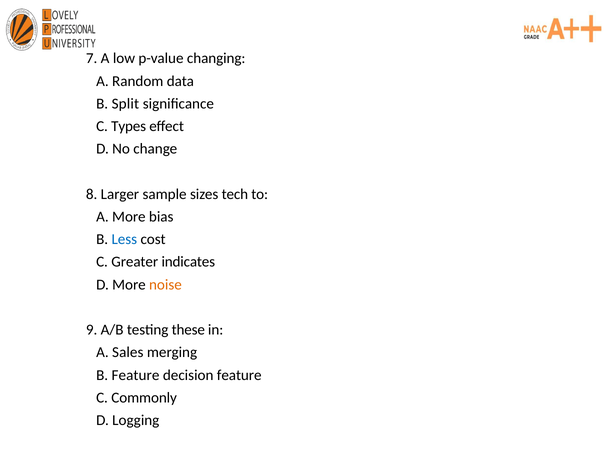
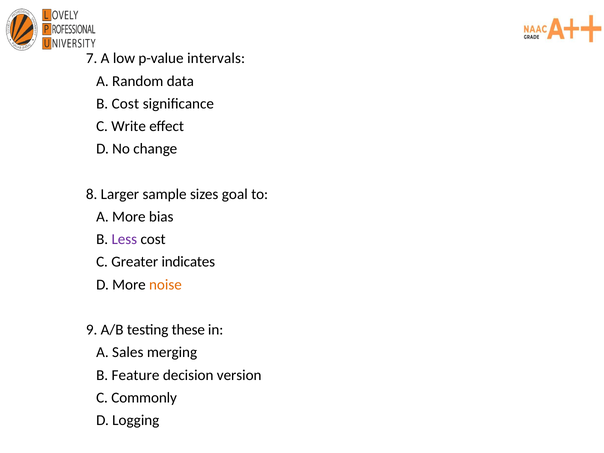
changing: changing -> intervals (216, 58)
B Split: Split -> Cost (125, 104)
Types: Types -> Write (129, 126)
tech: tech -> goal (235, 194)
Less colour: blue -> purple (124, 239)
decision feature: feature -> version (239, 375)
